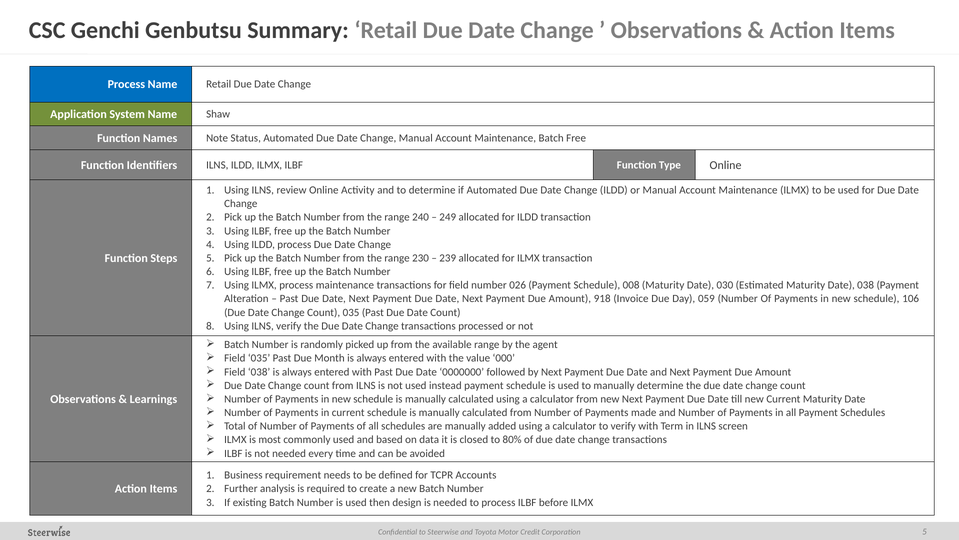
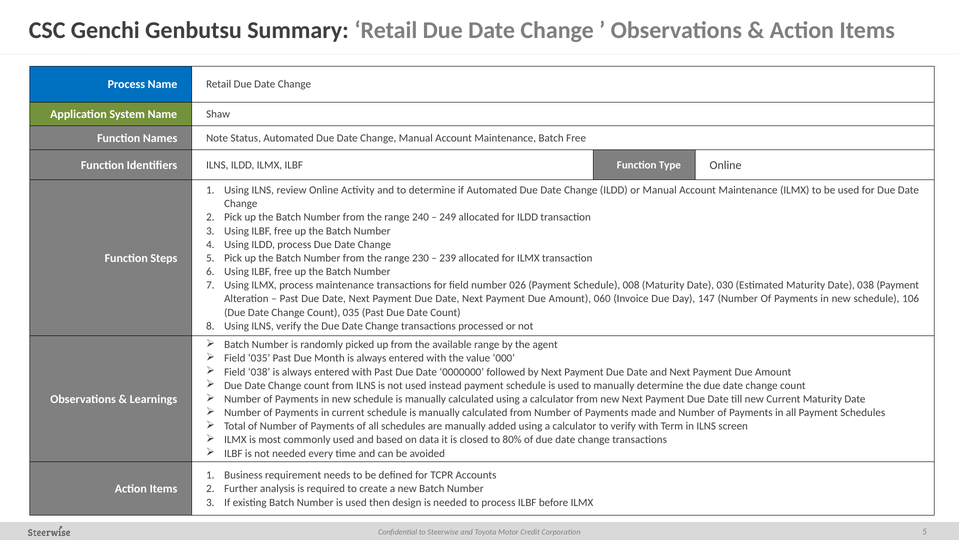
918: 918 -> 060 (602, 299)
059: 059 -> 147 (706, 299)
